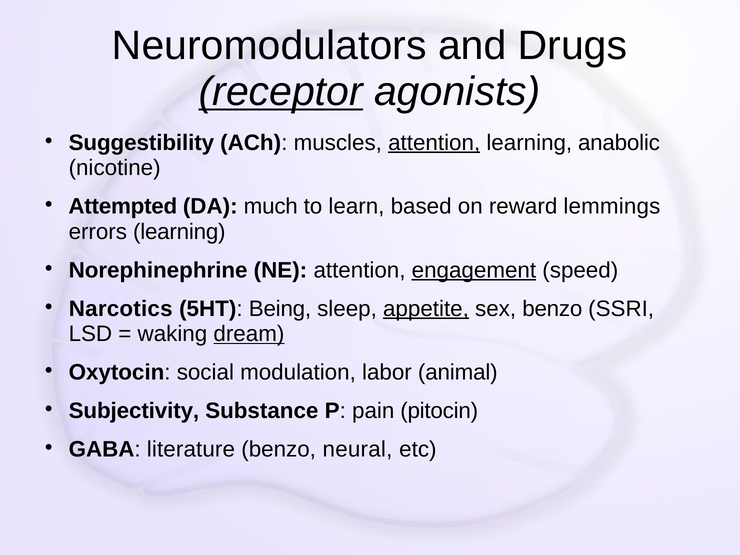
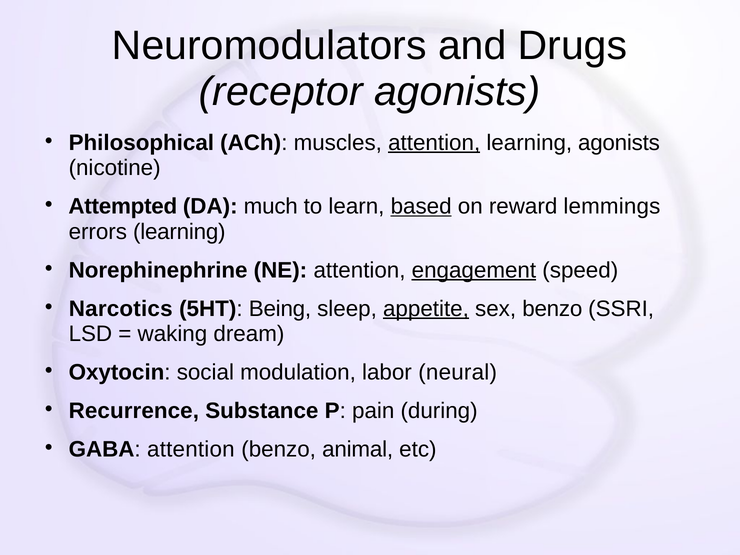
receptor underline: present -> none (281, 92)
Suggestibility: Suggestibility -> Philosophical (141, 143)
learning anabolic: anabolic -> agonists (619, 143)
based underline: none -> present (421, 207)
dream underline: present -> none (249, 334)
animal: animal -> neural (458, 373)
Subjectivity: Subjectivity -> Recurrence (134, 411)
pitocin: pitocin -> during (439, 411)
GABA literature: literature -> attention (191, 450)
neural: neural -> animal (358, 450)
